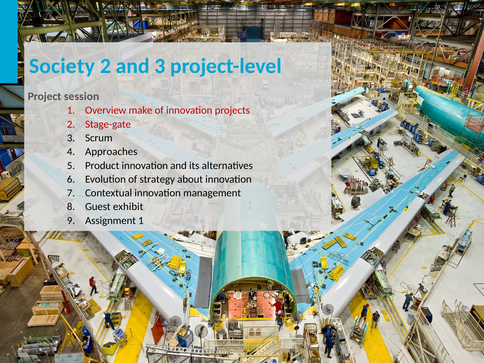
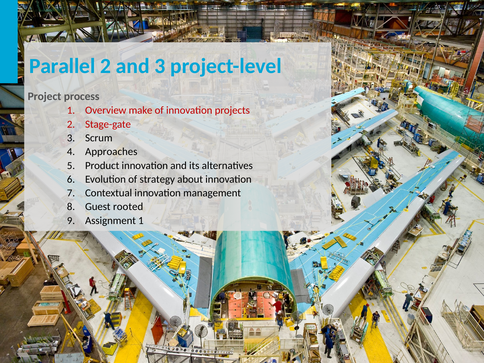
Society: Society -> Parallel (62, 66)
session: session -> process (82, 96)
exhibit: exhibit -> rooted (128, 207)
